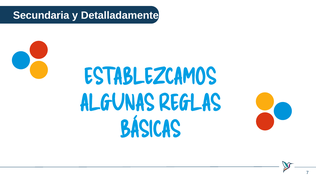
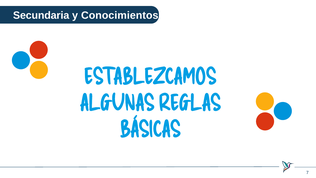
Detalladamente: Detalladamente -> Conocimientos (120, 15)
